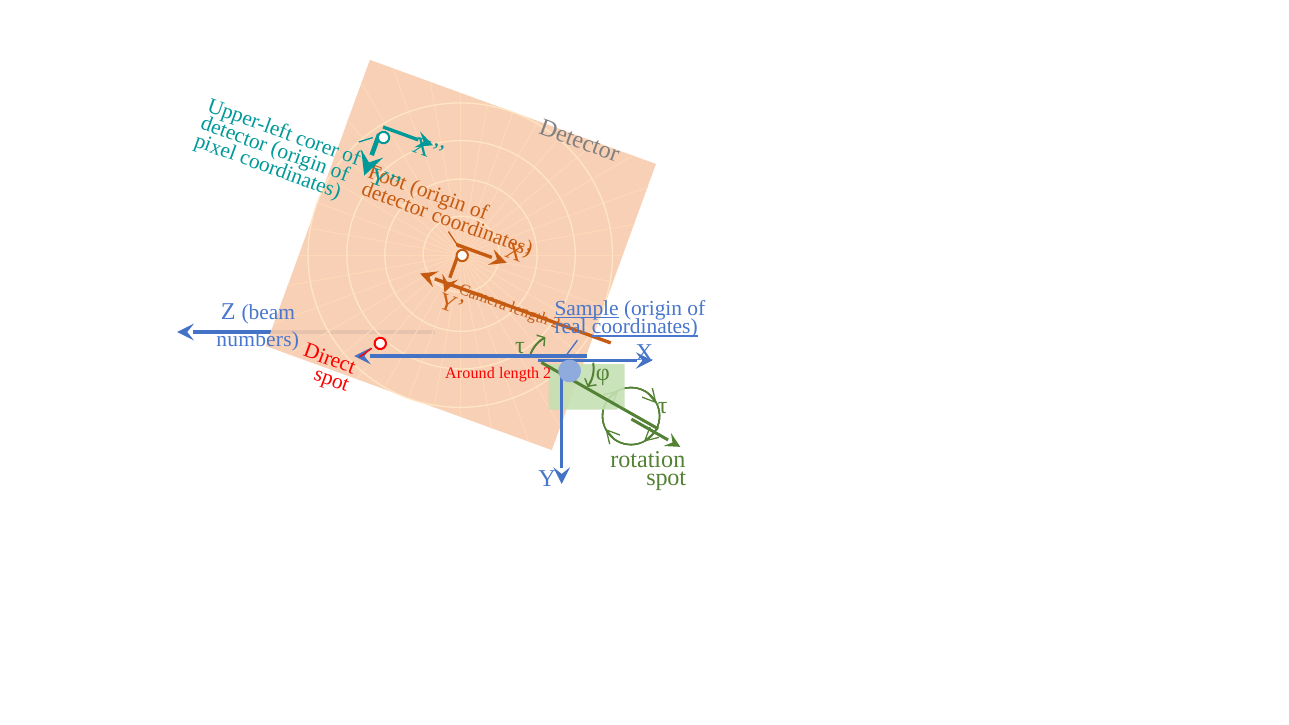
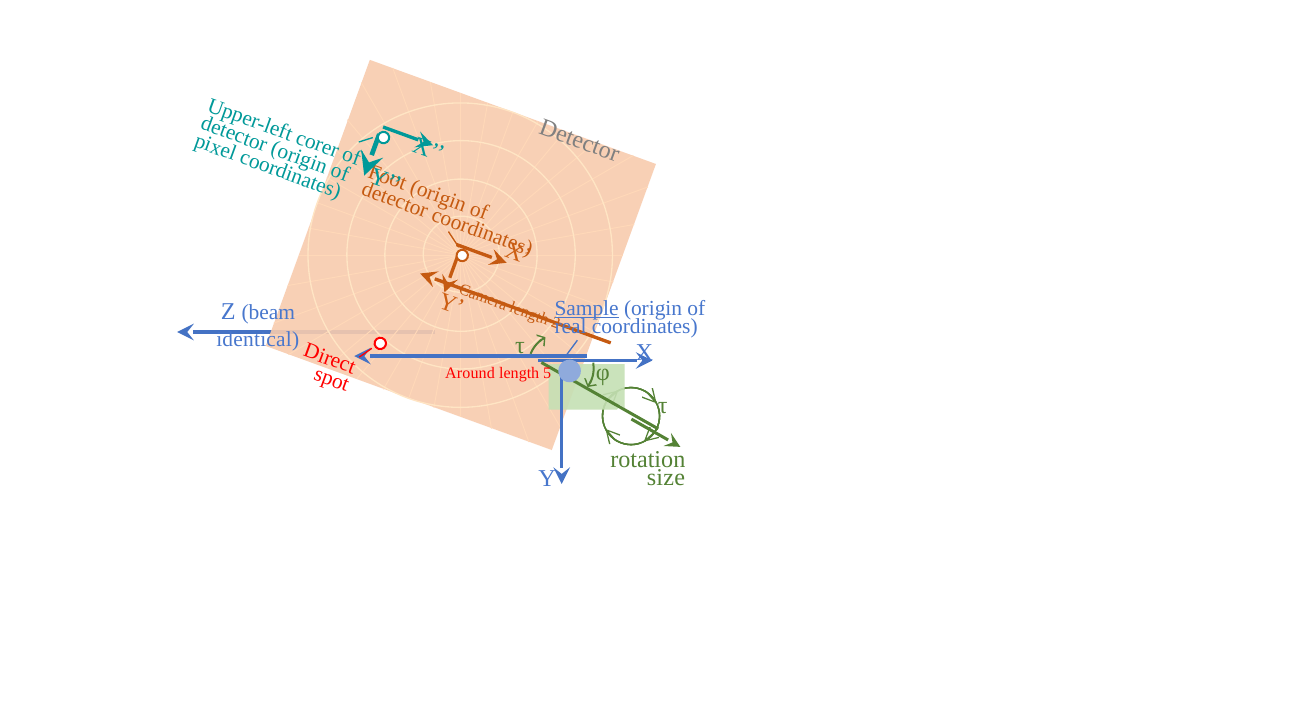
coordinates underline: present -> none (645, 327)
numbers: numbers -> identical (258, 340)
length 2: 2 -> 5 (547, 374)
spot: spot -> size (666, 478)
